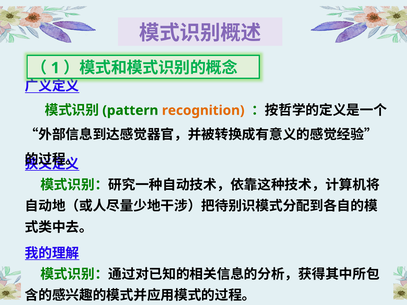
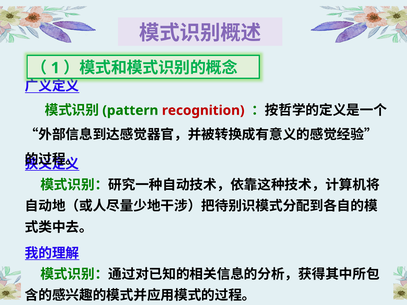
recognition colour: orange -> red (203, 111)
